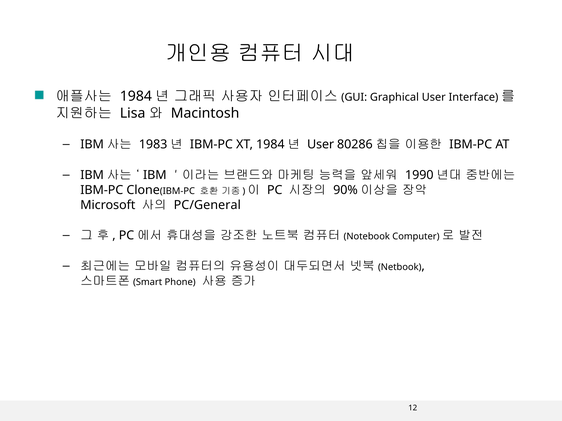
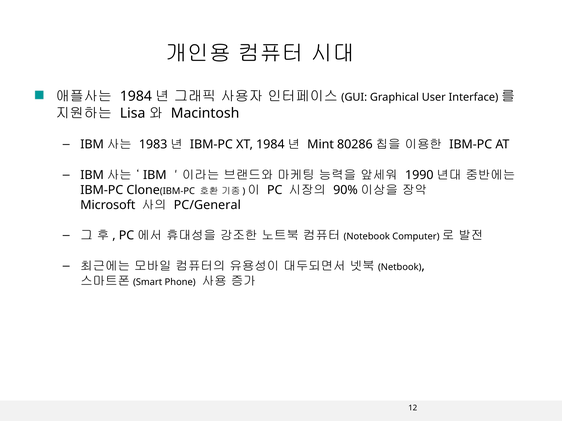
User: User -> Mint (321, 145)
